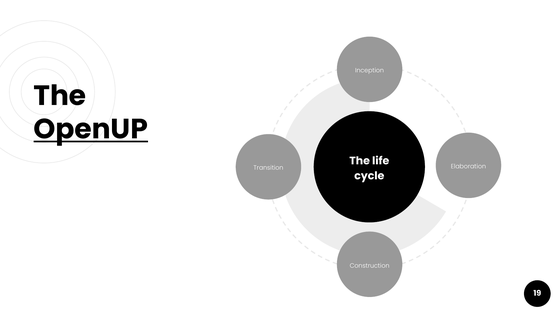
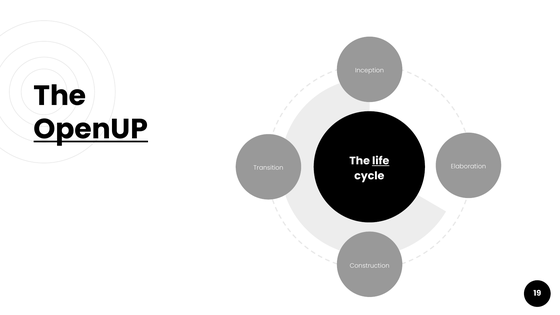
life underline: none -> present (381, 161)
